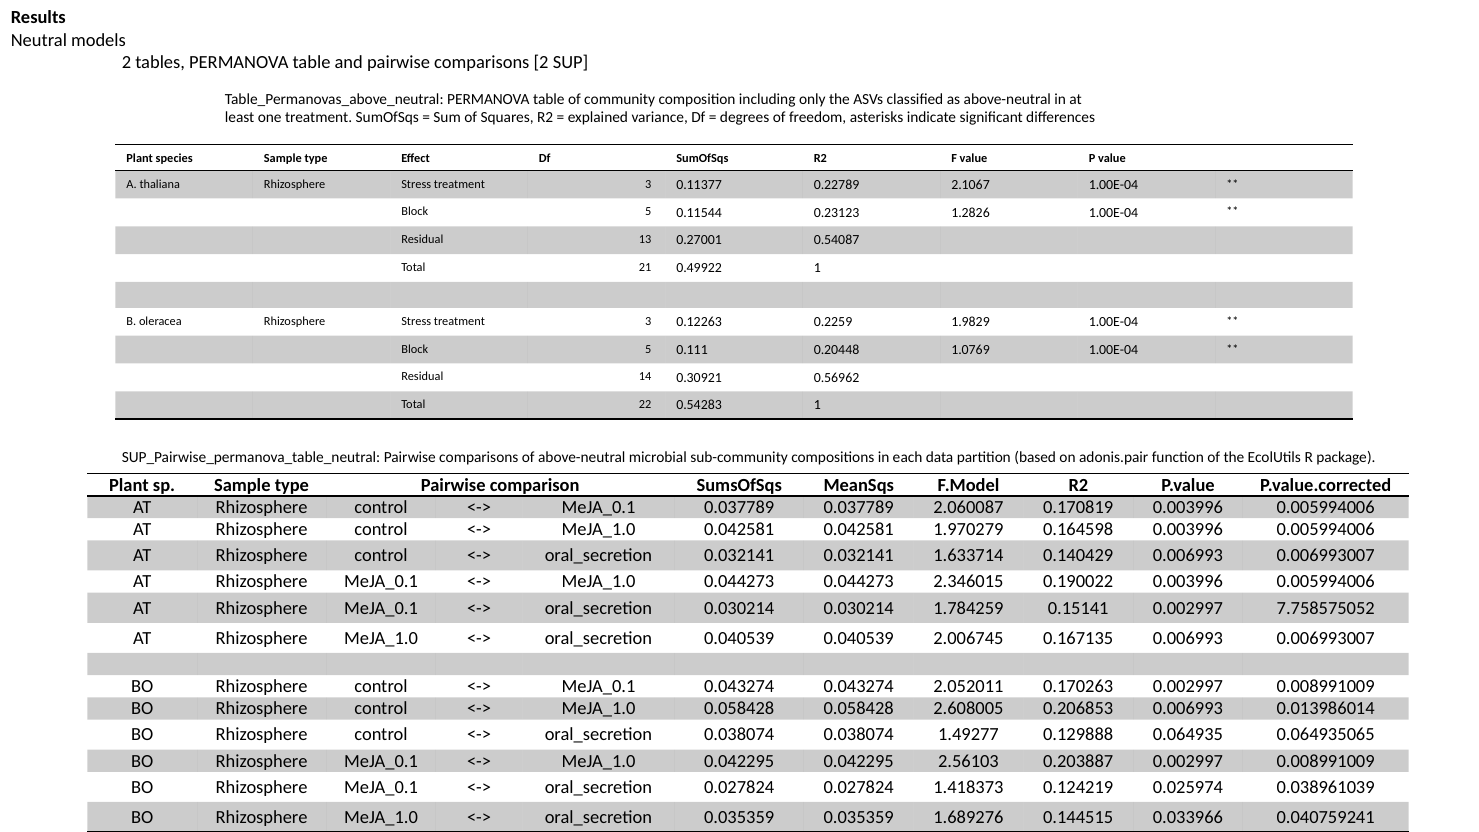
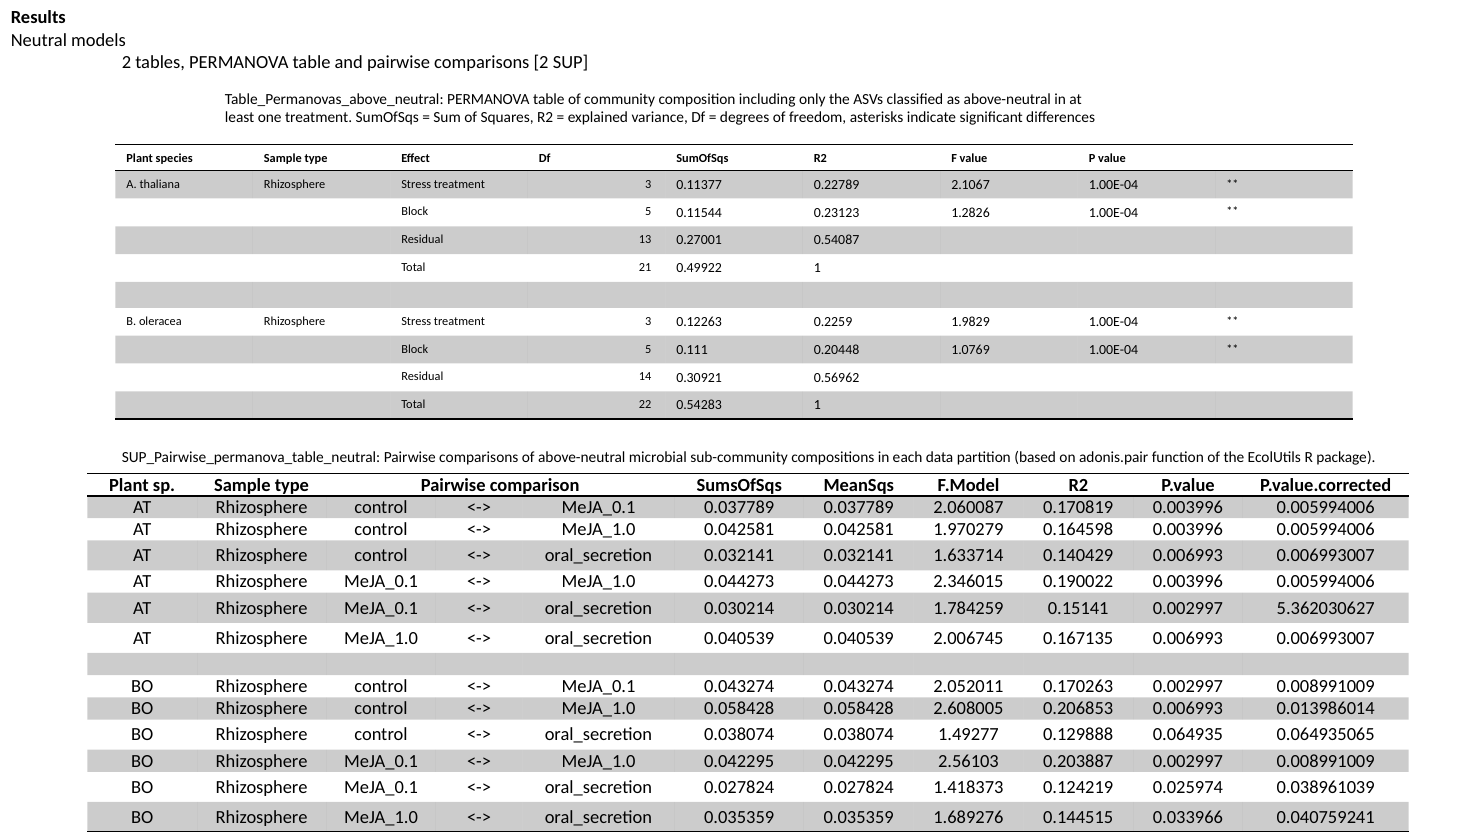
7.758575052: 7.758575052 -> 5.362030627 (1326, 608)
